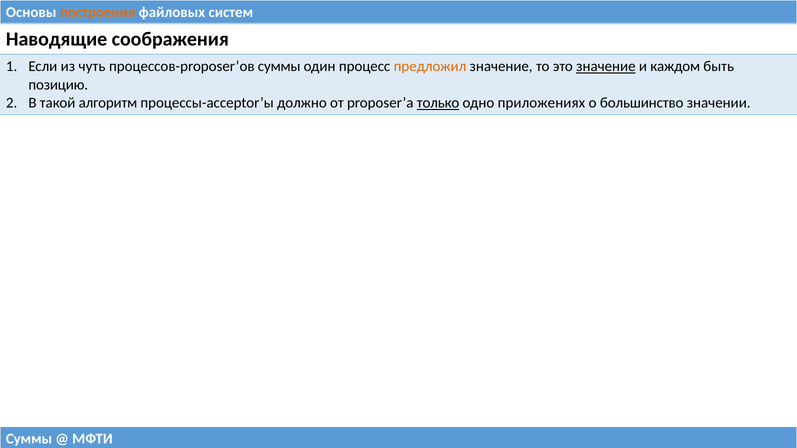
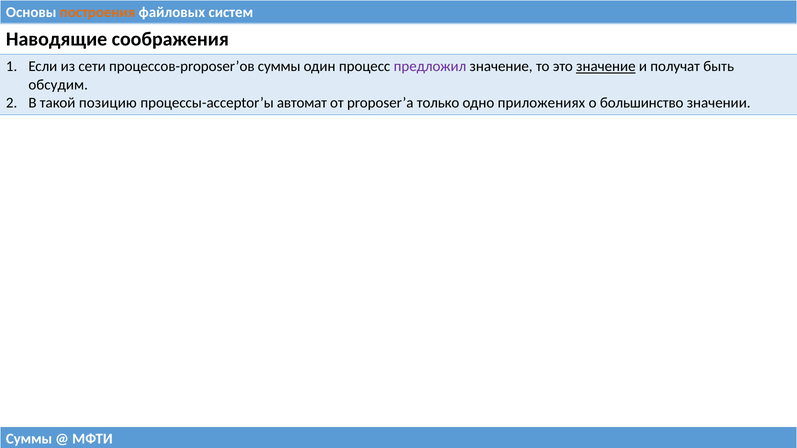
чуть: чуть -> сети (92, 67)
предложил colour: orange -> purple (430, 67)
каждом: каждом -> получат (675, 67)
позицию: позицию -> обсудим (58, 85)
алгоритм: алгоритм -> позицию (108, 103)
должно: должно -> автомат (302, 103)
только underline: present -> none (438, 103)
